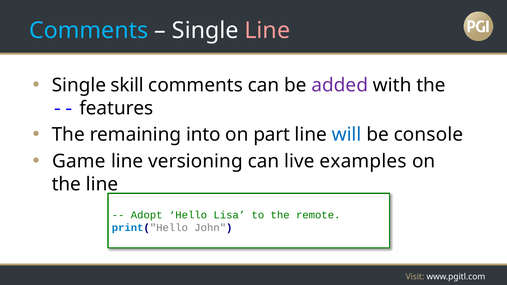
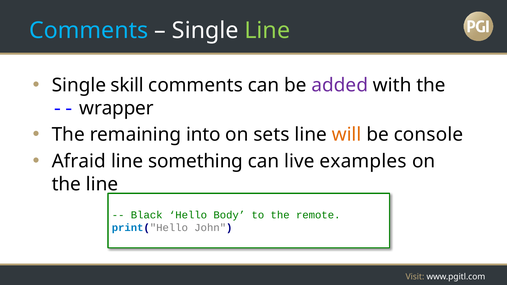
Line colour: pink -> light green (267, 31)
features: features -> wrapper (116, 108)
part: part -> sets (271, 135)
will colour: blue -> orange (347, 135)
Game: Game -> Afraid (79, 161)
versioning: versioning -> something (196, 161)
Adopt: Adopt -> Black (147, 215)
Lisa: Lisa -> Body (229, 215)
